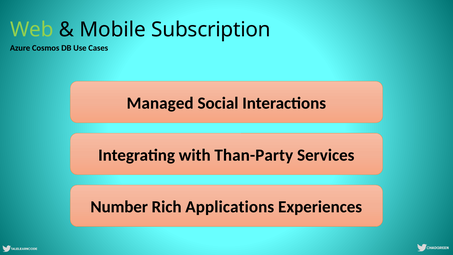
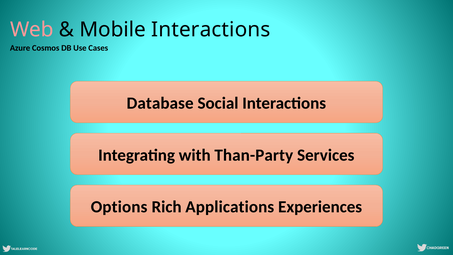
Web colour: light green -> pink (32, 30)
Mobile Subscription: Subscription -> Interactions (211, 30)
Managed: Managed -> Database (160, 103)
Number: Number -> Options (119, 207)
